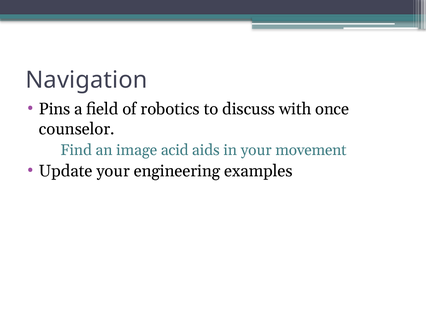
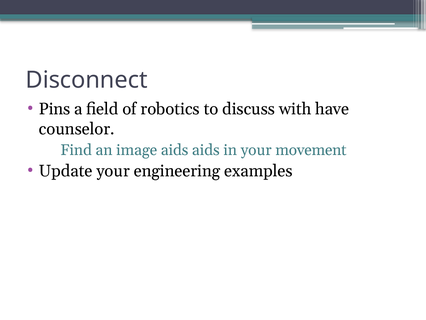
Navigation: Navigation -> Disconnect (87, 80)
once: once -> have (332, 109)
image acid: acid -> aids (175, 150)
